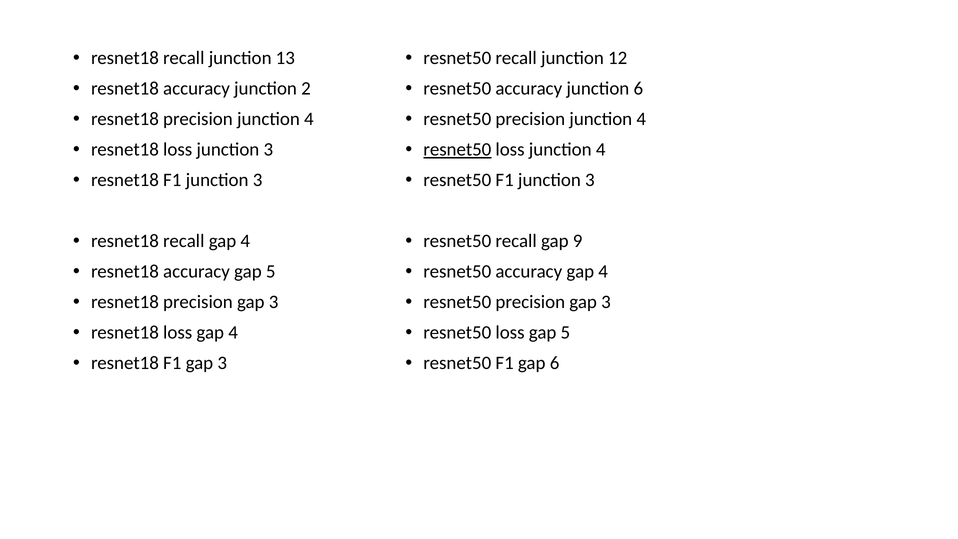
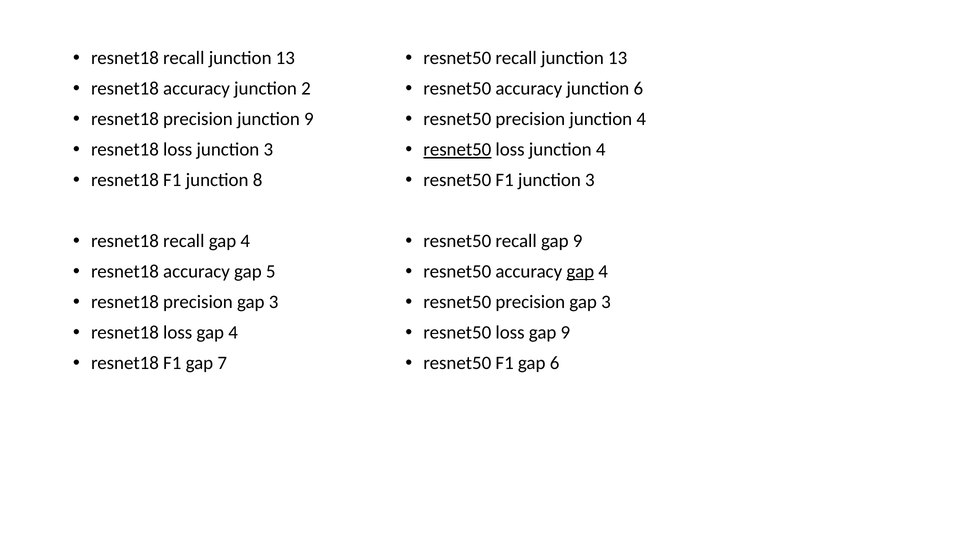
resnet50 recall junction 12: 12 -> 13 (618, 58)
resnet18 precision junction 4: 4 -> 9 (309, 119)
resnet18 F1 junction 3: 3 -> 8 (258, 180)
gap underline: none -> present (580, 271)
loss gap 5: 5 -> 9 (565, 332)
F1 gap 3: 3 -> 7 (222, 363)
